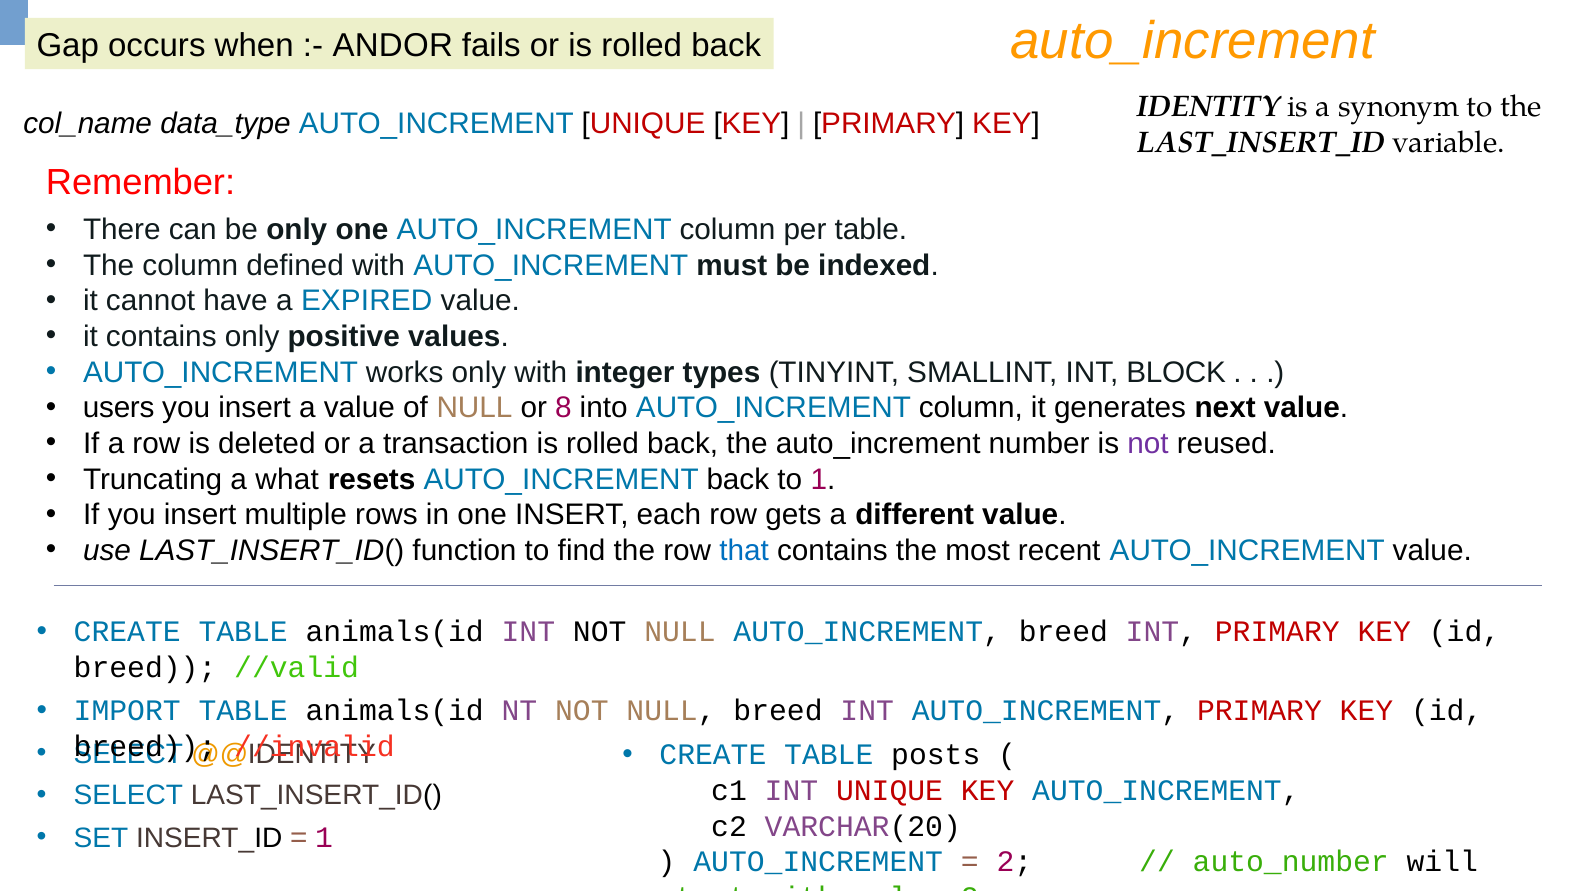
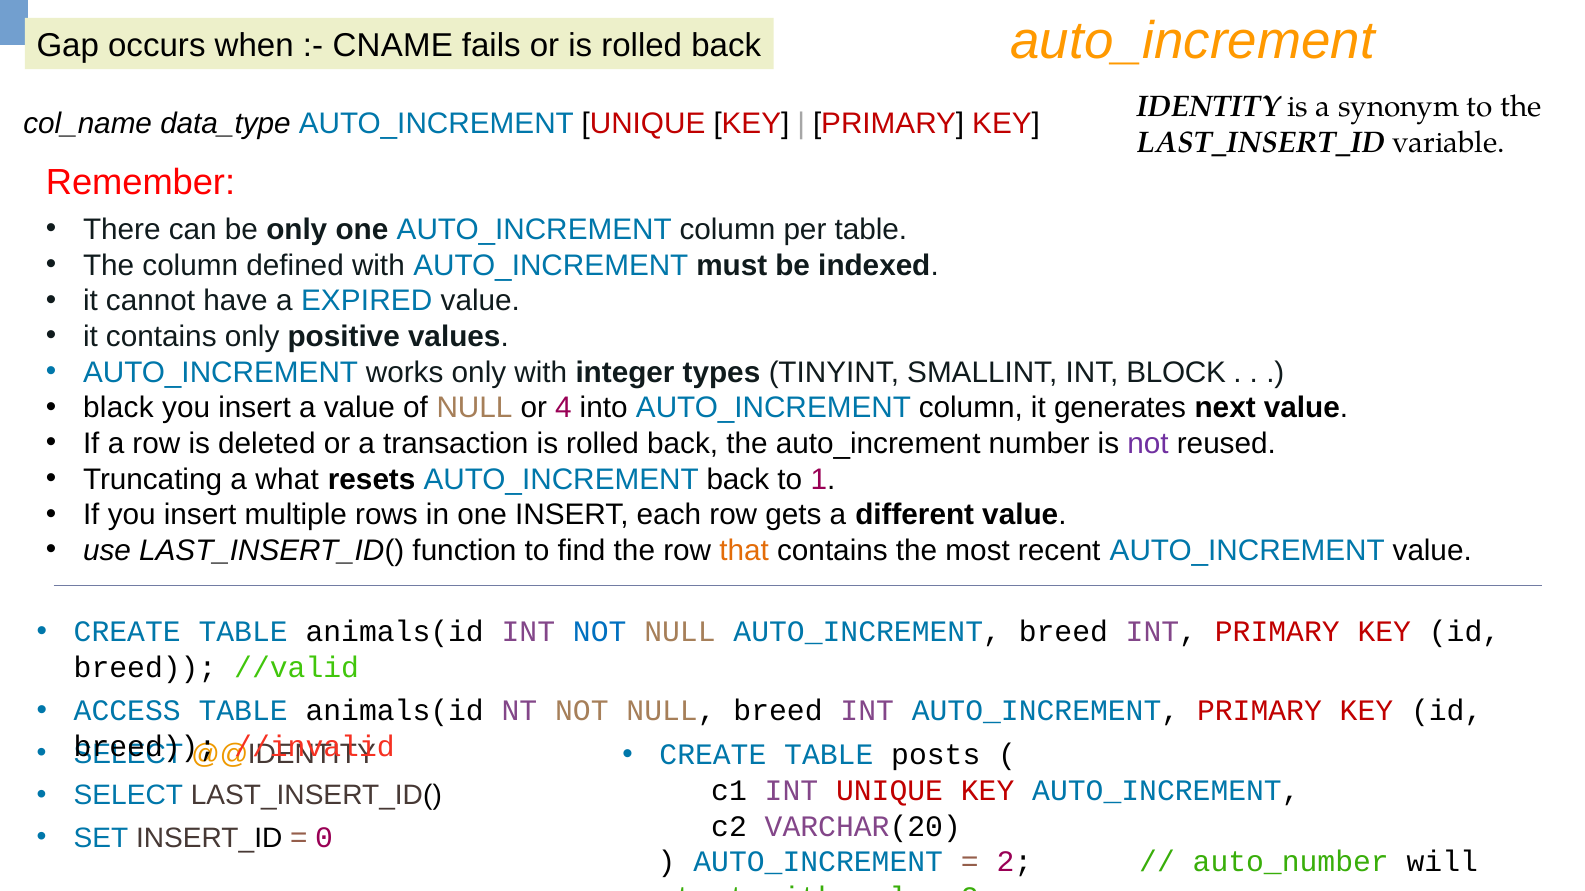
ANDOR: ANDOR -> CNAME (393, 46)
users: users -> black (118, 408)
8: 8 -> 4 (563, 408)
that colour: blue -> orange (744, 551)
NOT colour: black -> blue (600, 632)
IMPORT: IMPORT -> ACCESS (127, 711)
1: 1 -> 0 (324, 839)
